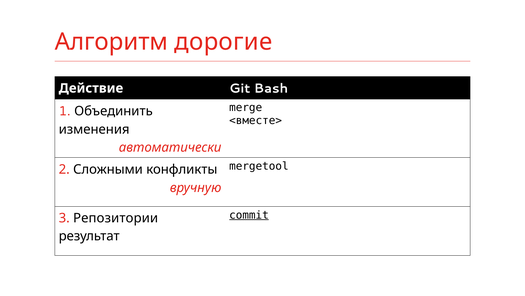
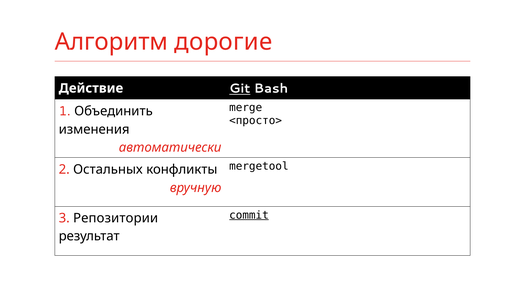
Git underline: none -> present (240, 88)
<вместе>: <вместе> -> <просто> (256, 120)
Сложными: Сложными -> Остальных (108, 169)
